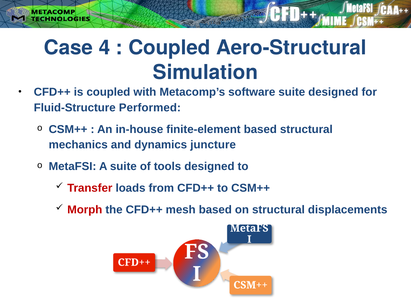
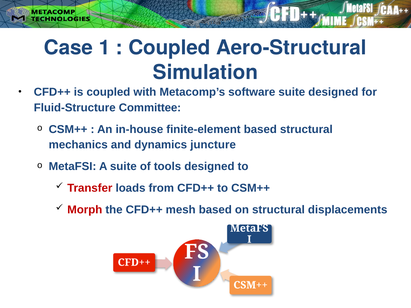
4: 4 -> 1 (104, 48)
Performed: Performed -> Committee (150, 108)
